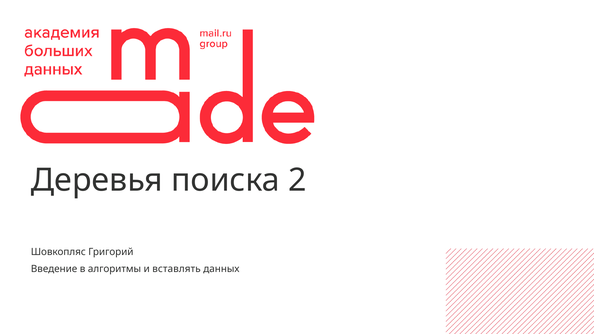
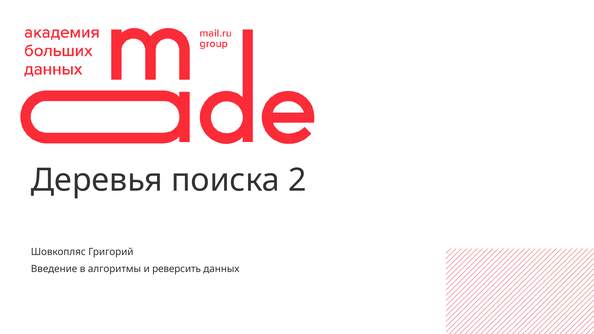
вставлять: вставлять -> реверсить (177, 269)
